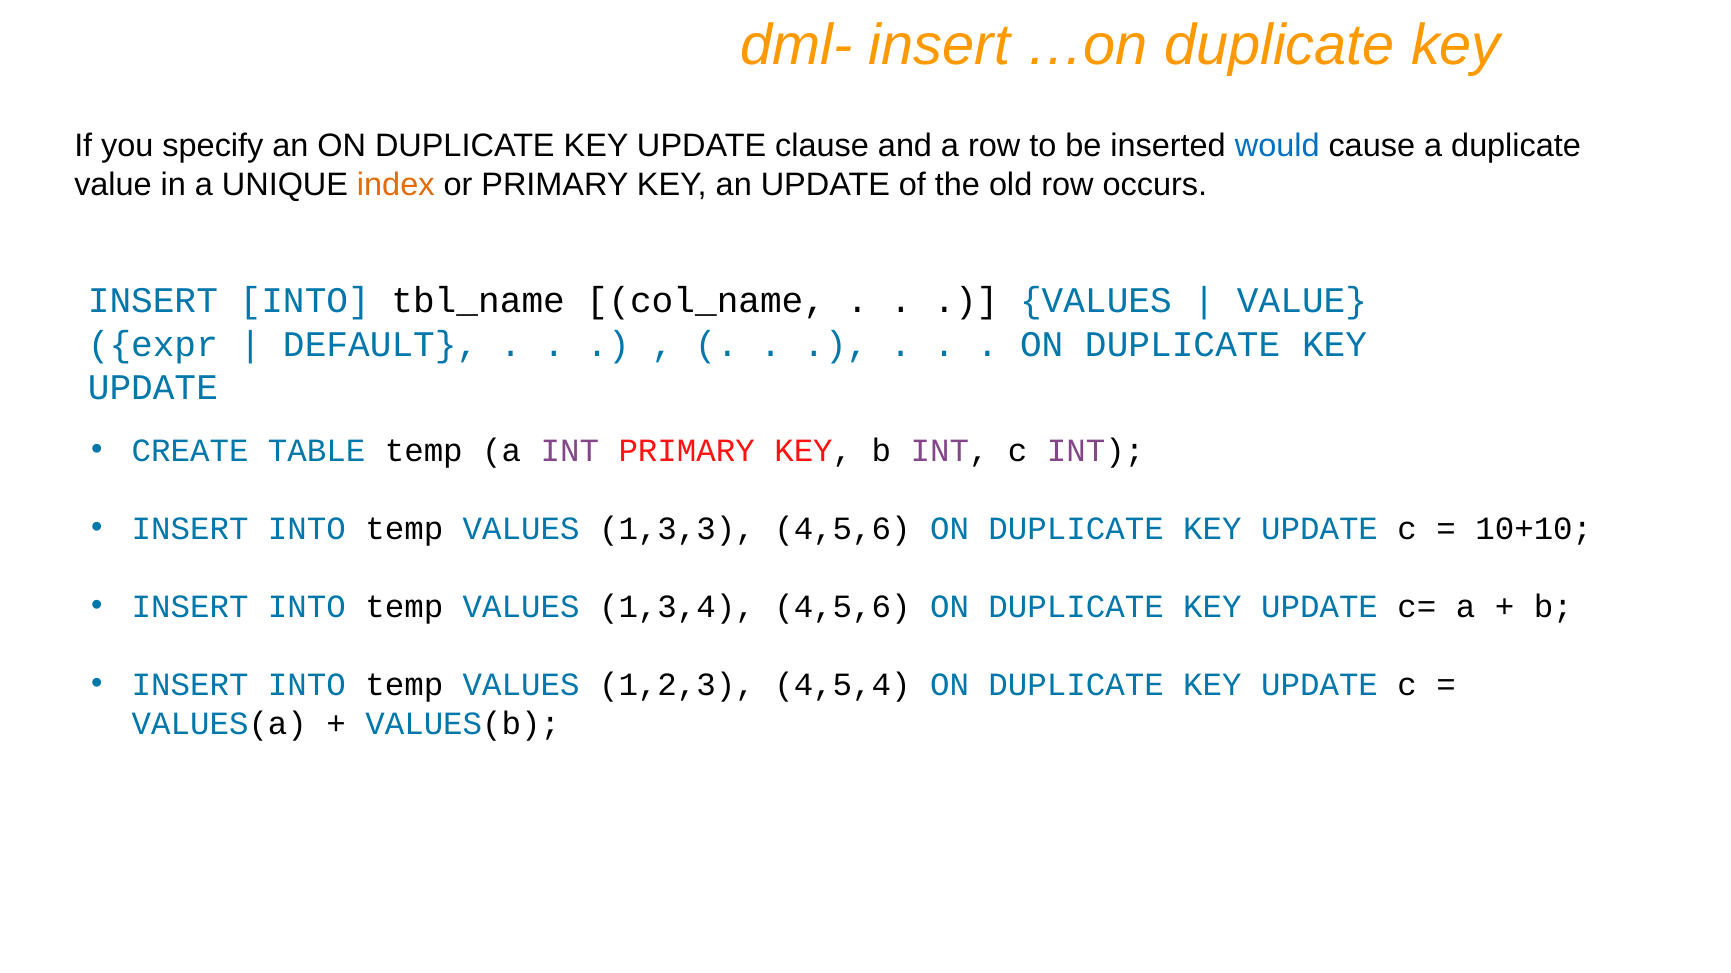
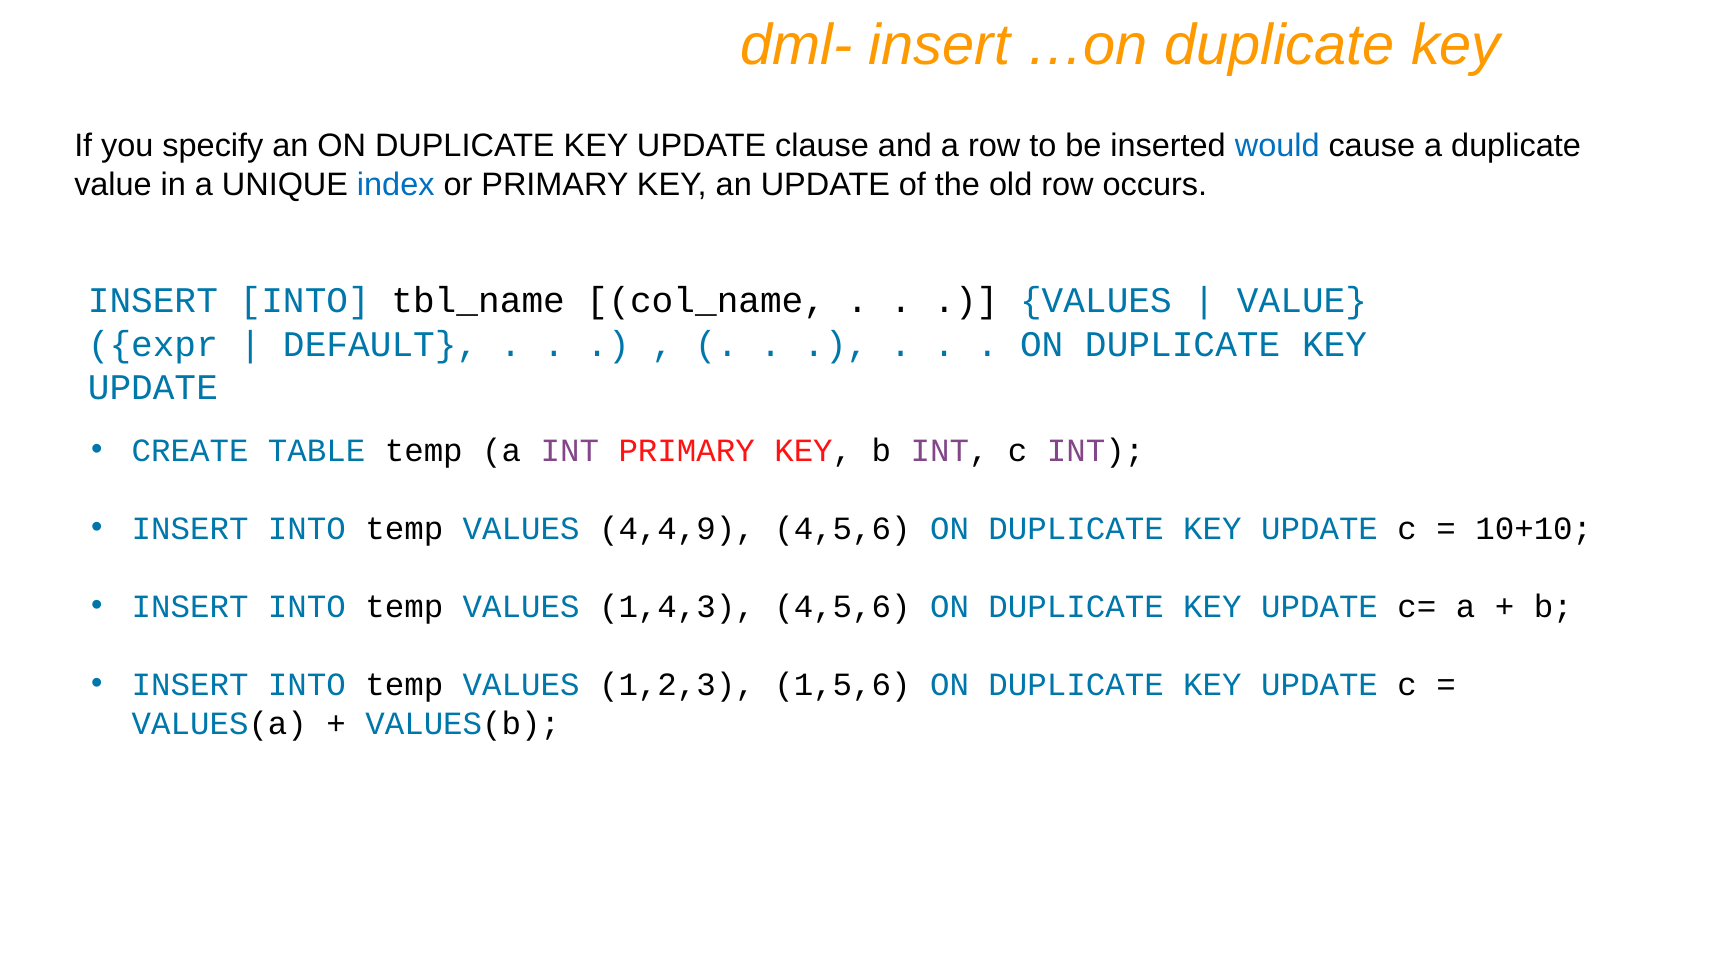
index colour: orange -> blue (396, 185)
1,3,3: 1,3,3 -> 4,4,9 (677, 529)
1,3,4: 1,3,4 -> 1,4,3 (677, 607)
4,5,4: 4,5,4 -> 1,5,6 (842, 685)
